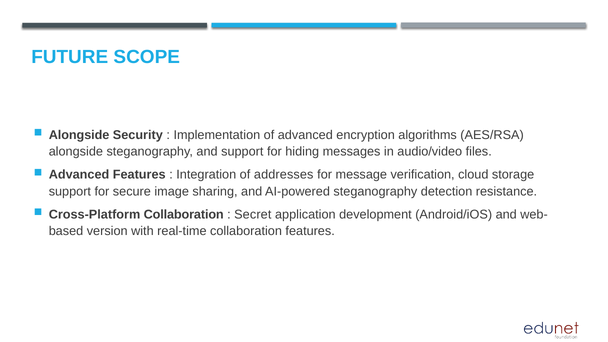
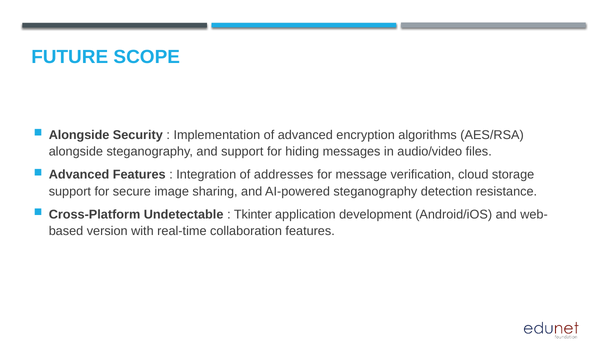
Cross-Platform Collaboration: Collaboration -> Undetectable (184, 215)
Secret: Secret -> Tkinter (253, 215)
